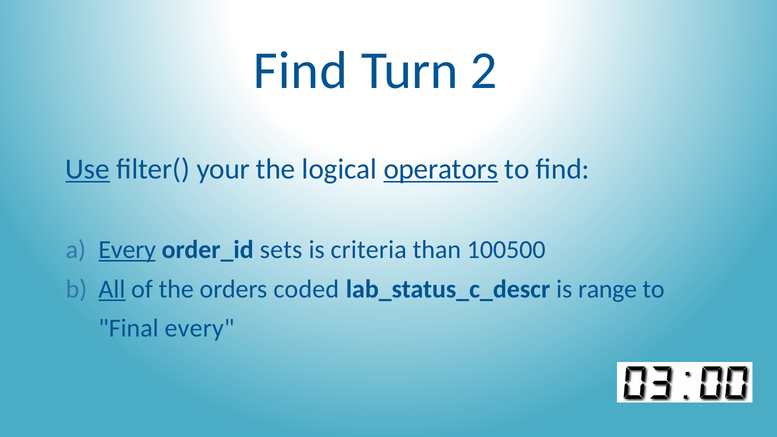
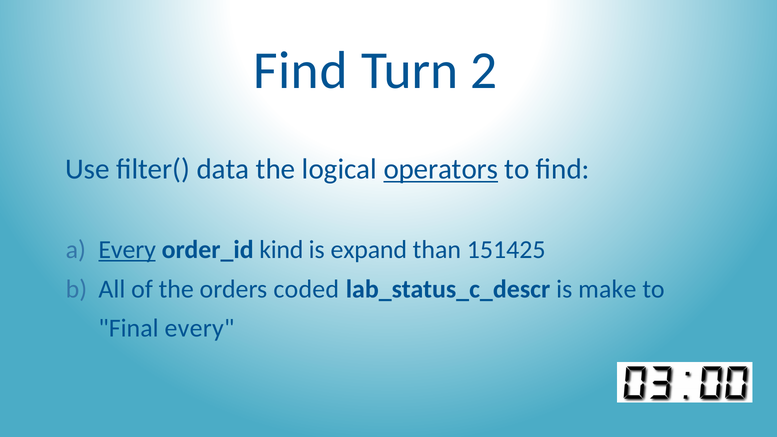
Use underline: present -> none (88, 169)
your: your -> data (223, 169)
sets: sets -> kind (281, 250)
criteria: criteria -> expand (369, 250)
100500: 100500 -> 151425 (506, 250)
All underline: present -> none (112, 289)
range: range -> make (607, 289)
